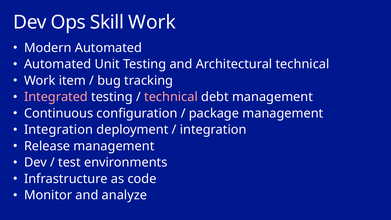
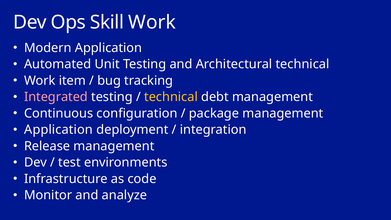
Modern Automated: Automated -> Application (108, 48)
technical colour: pink -> yellow (171, 97)
Integration: Integration -> Application (59, 130)
